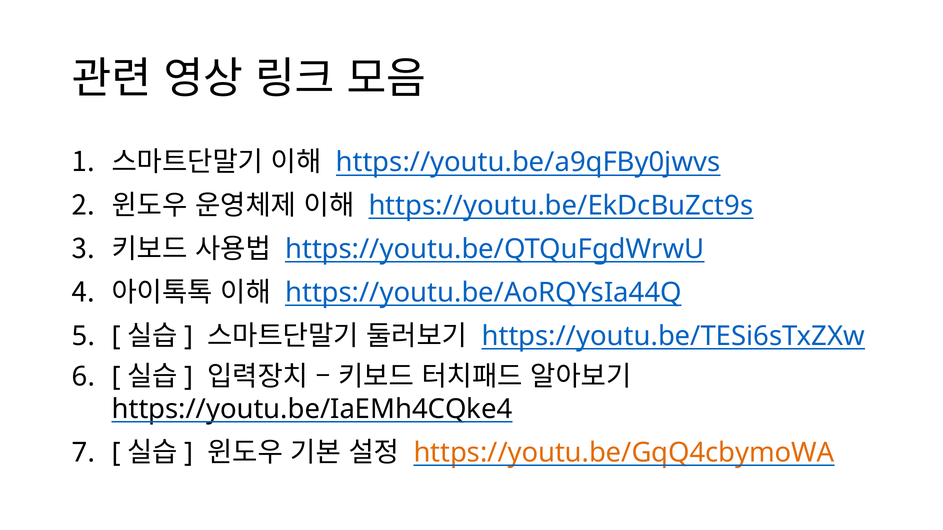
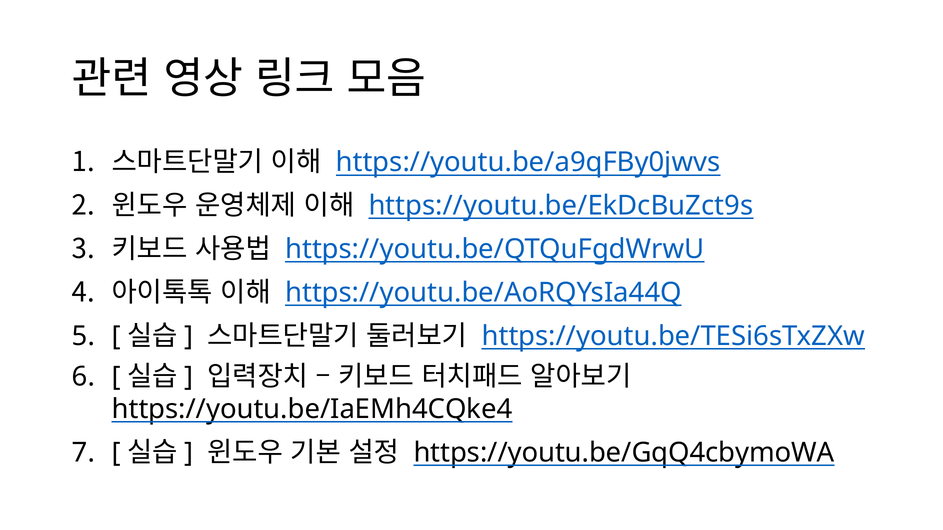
https://youtu.be/GqQ4cbymoWA colour: orange -> black (624, 453)
